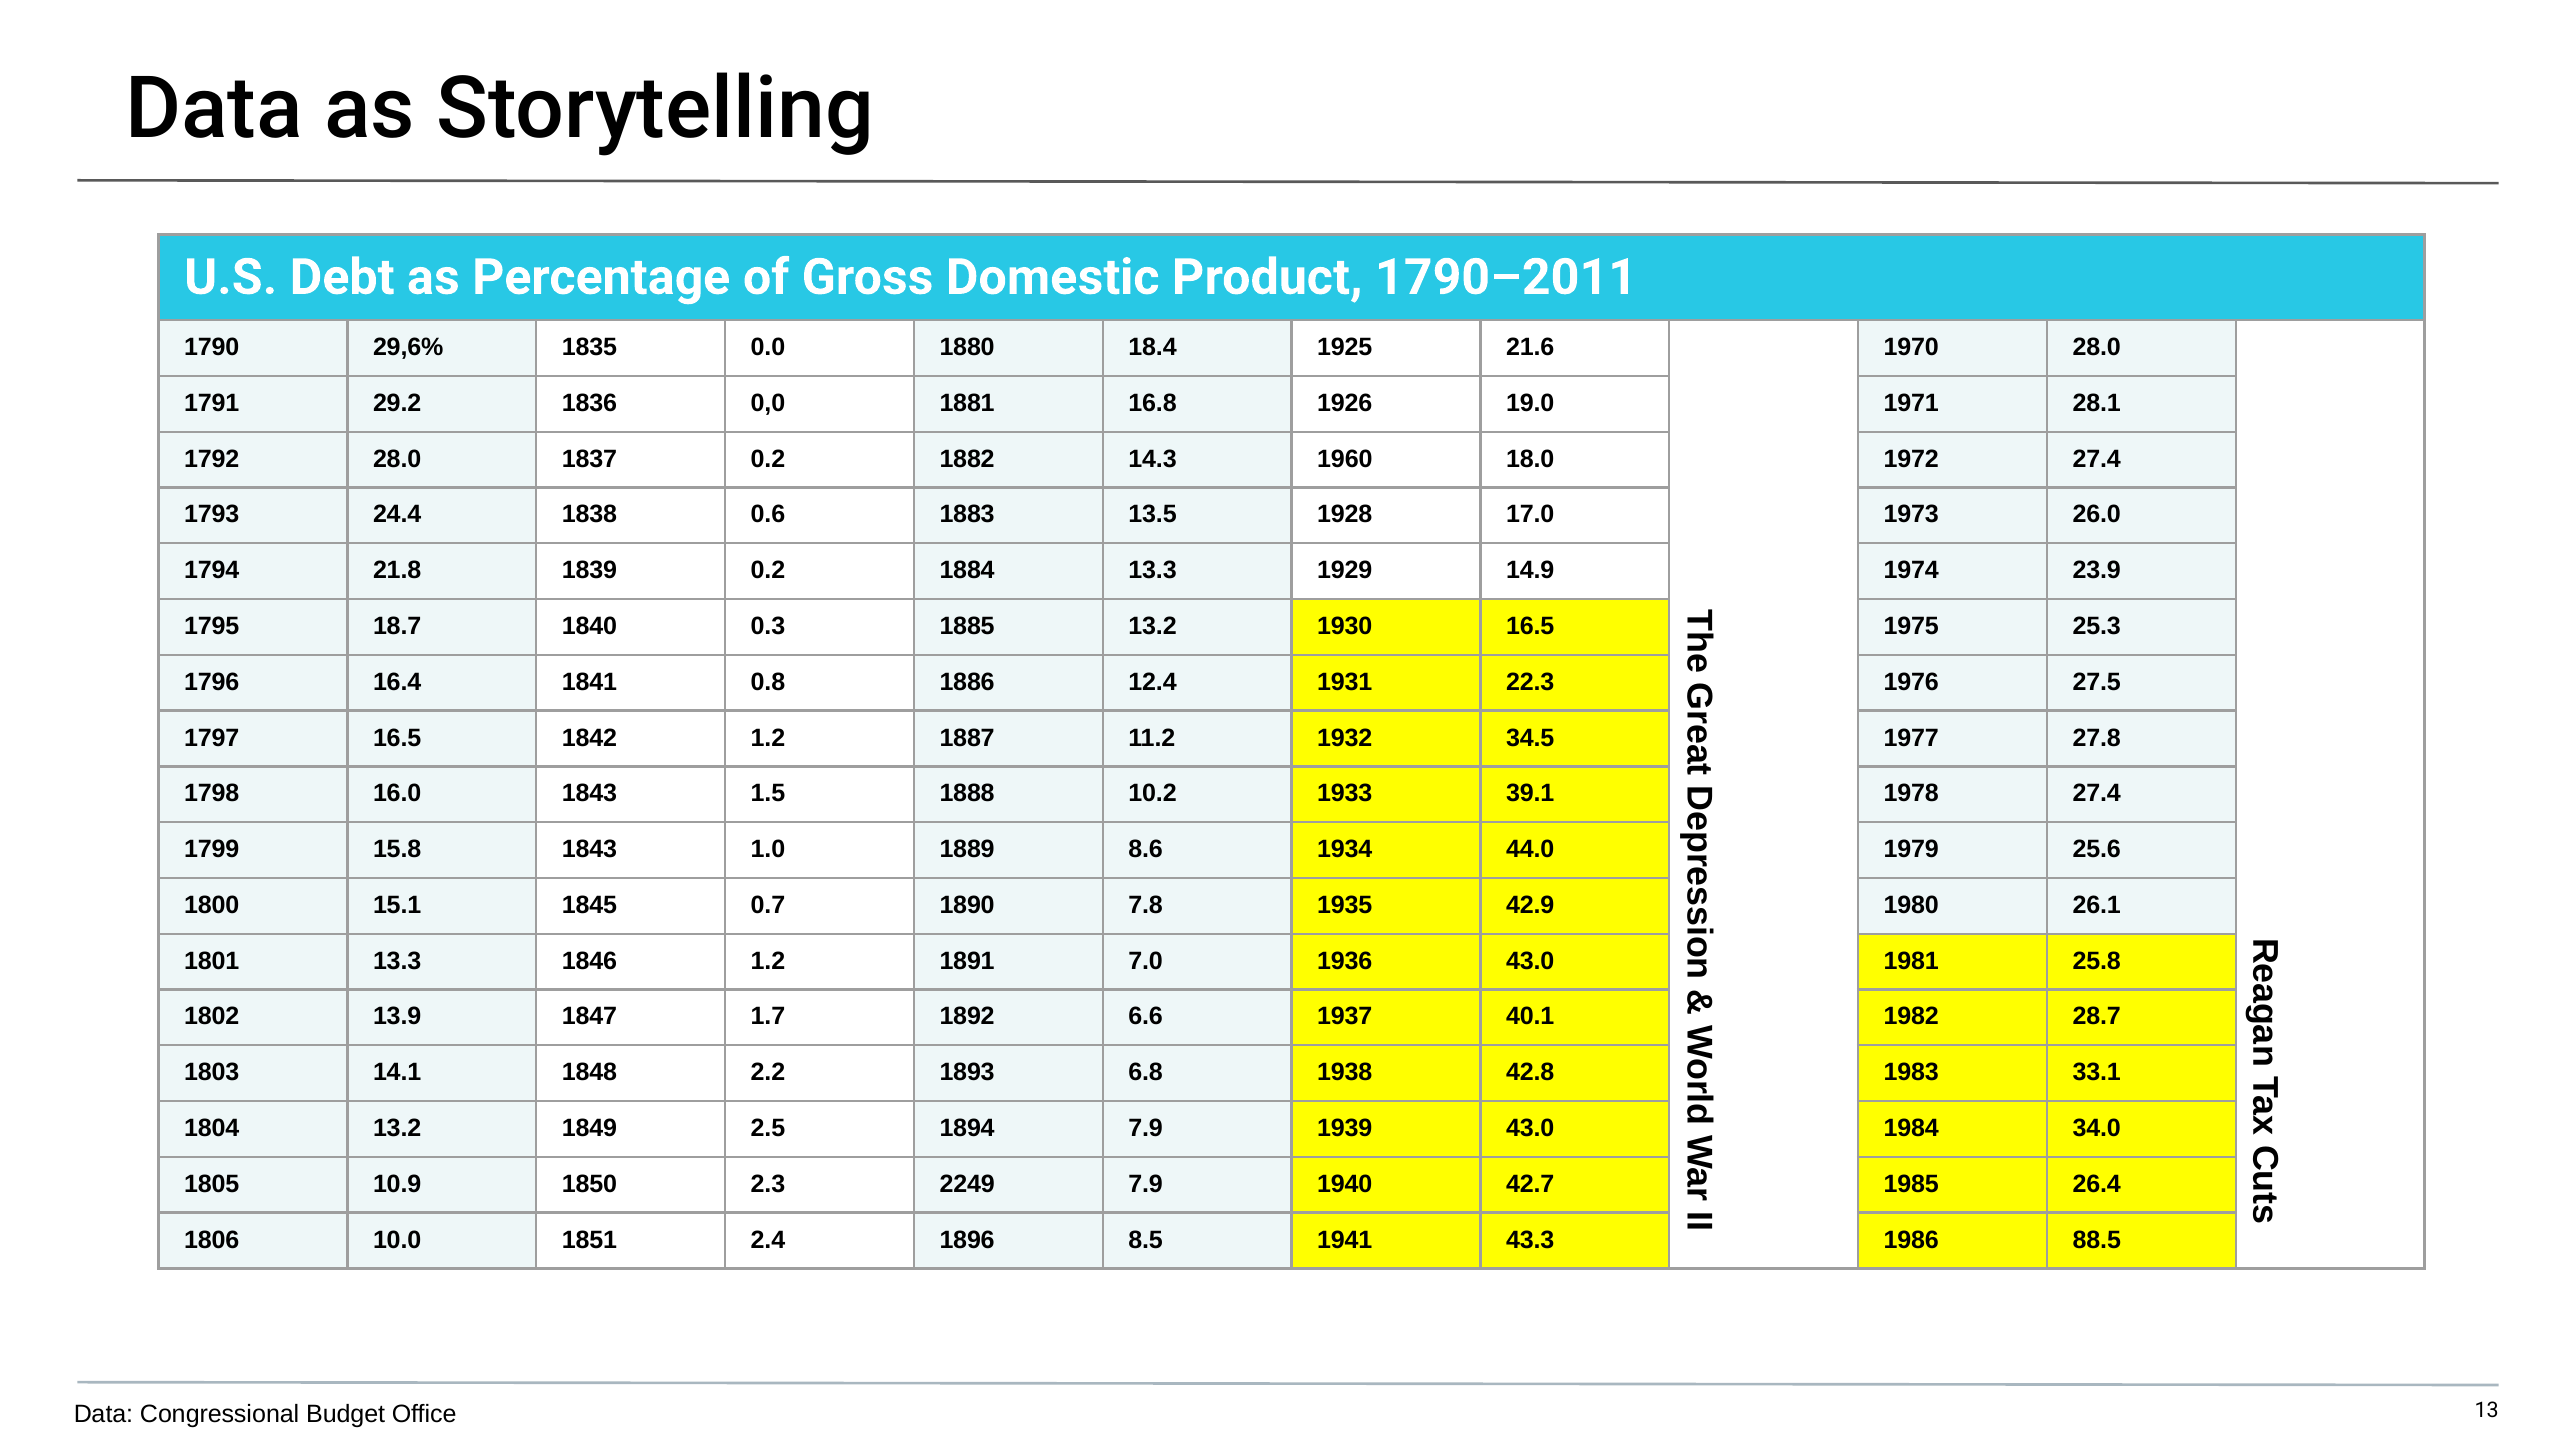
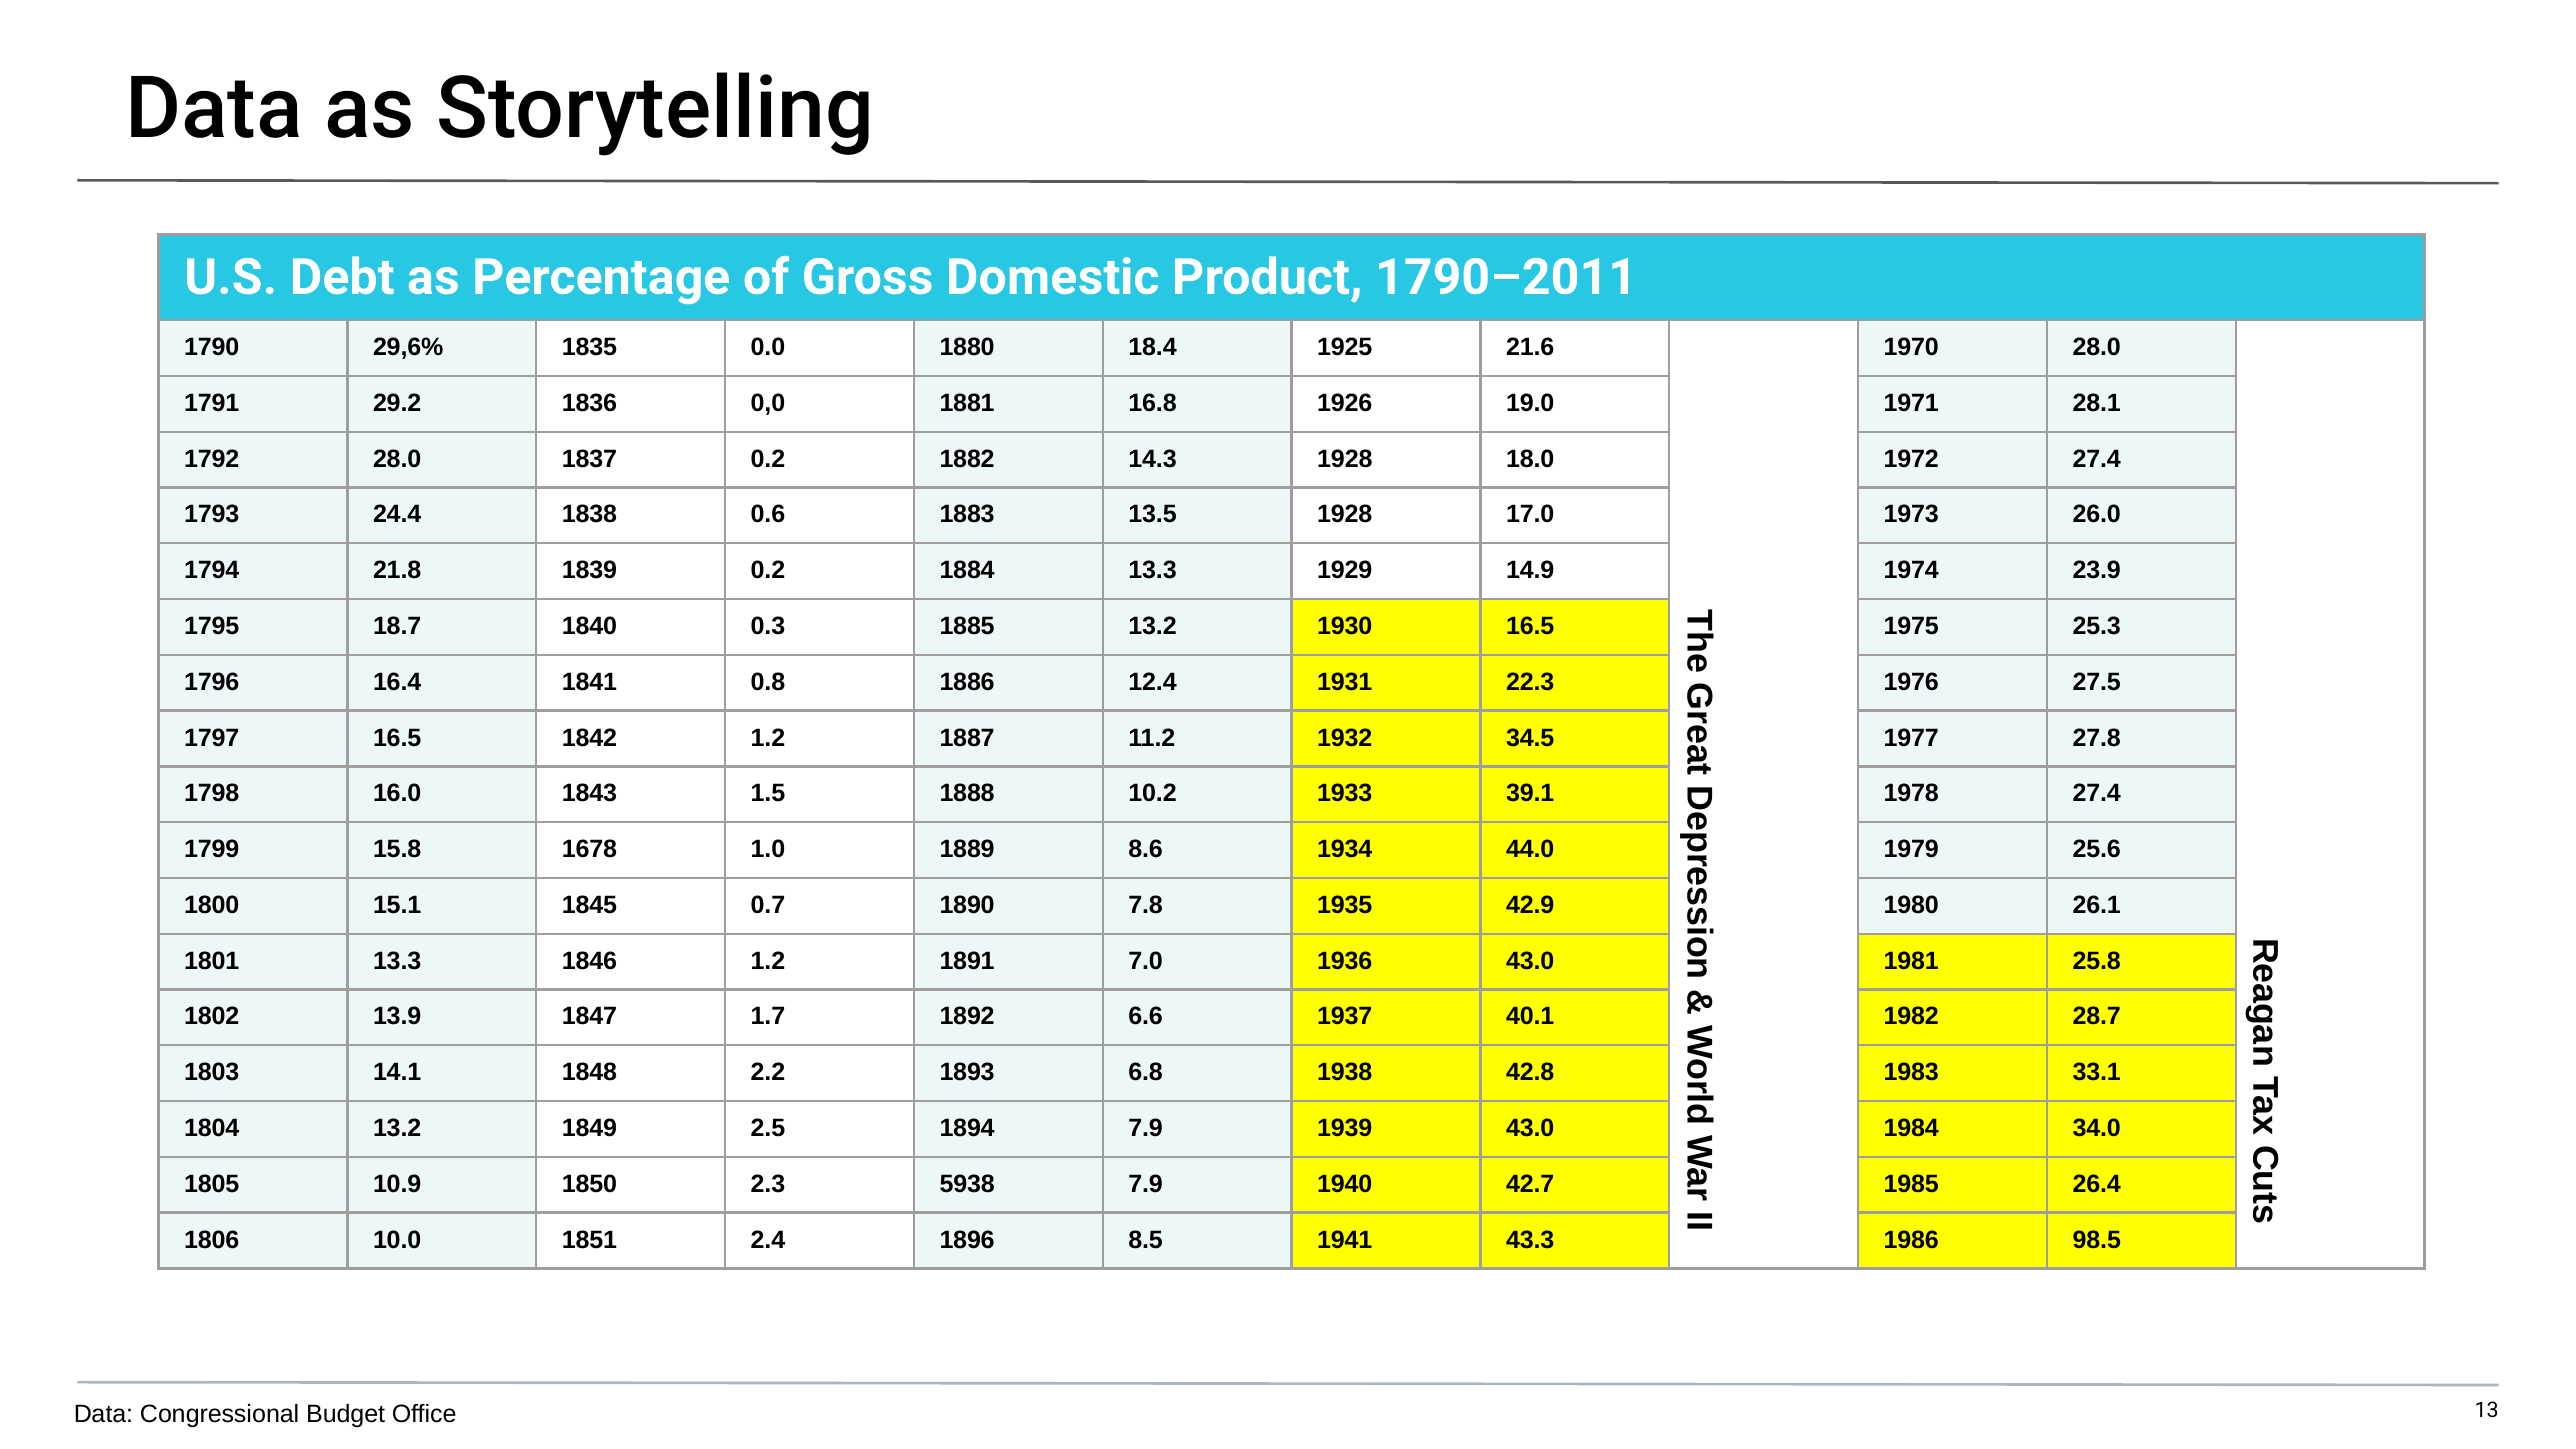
14.3 1960: 1960 -> 1928 (1345, 459)
15.8 1843: 1843 -> 1678 (589, 849)
2249: 2249 -> 5938 (967, 1184)
88.5: 88.5 -> 98.5 (2097, 1240)
